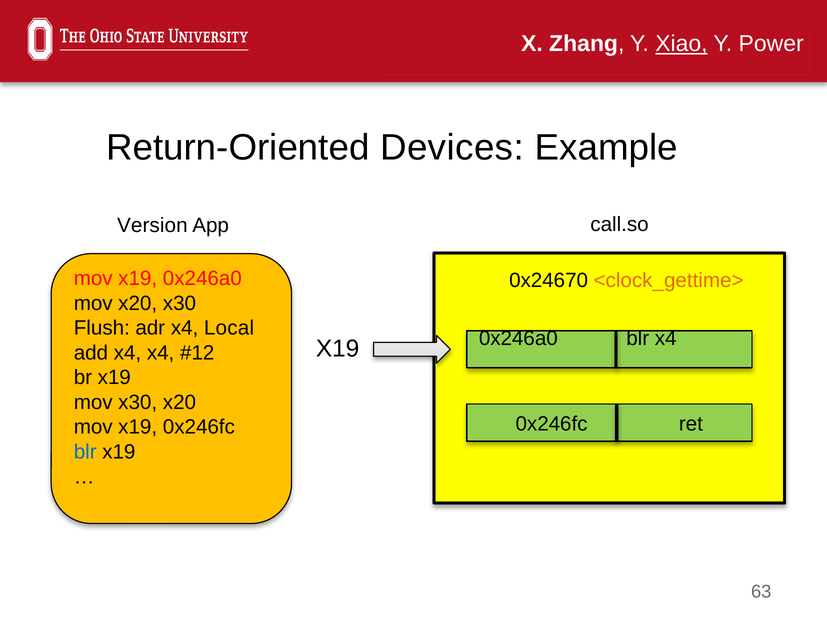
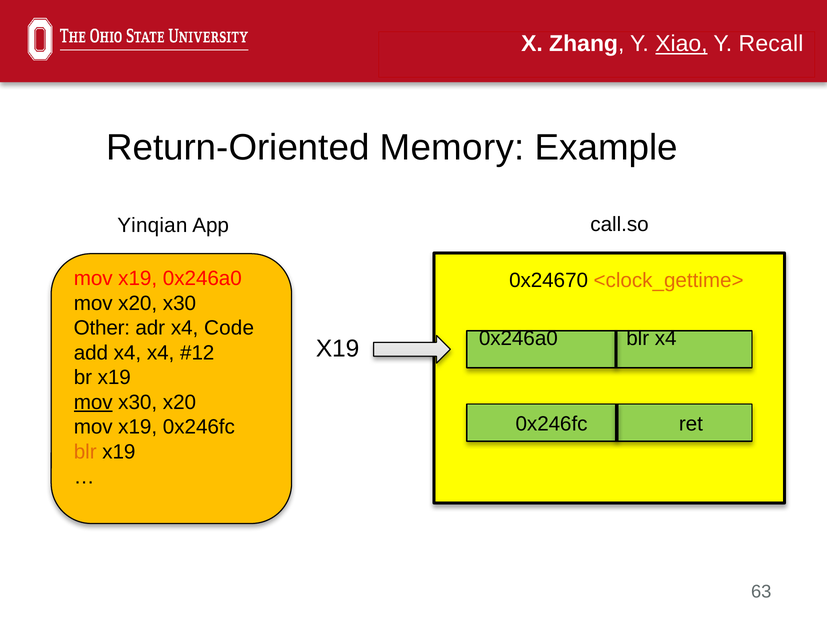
Power: Power -> Recall (771, 44)
Devices: Devices -> Memory (452, 148)
Version: Version -> Yinqian (152, 225)
Flush: Flush -> Other (102, 328)
Local: Local -> Code (229, 328)
mov underline: none -> present (93, 403)
blr colour: blue -> orange (85, 452)
